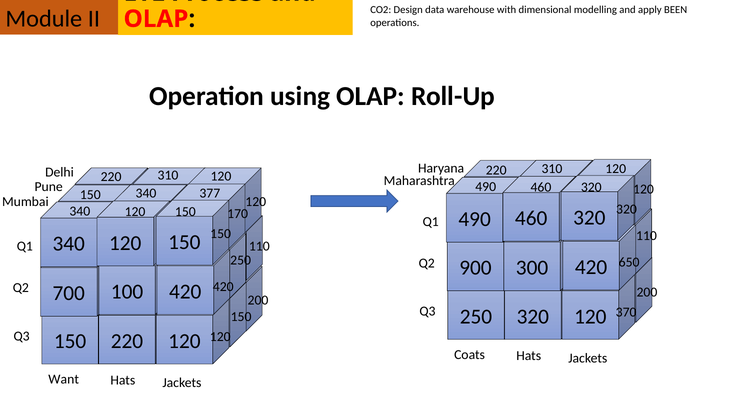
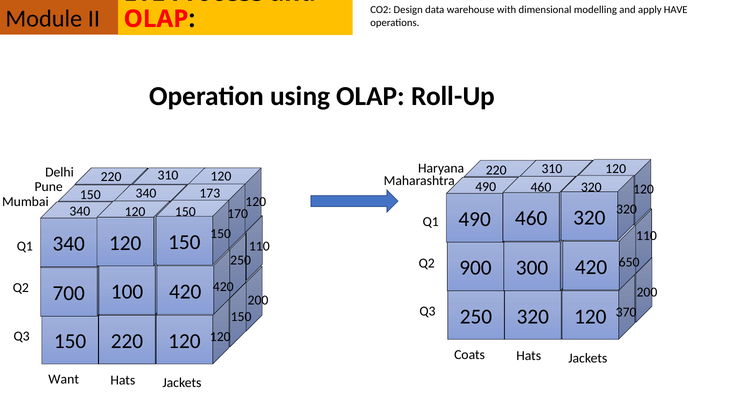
BEEN: BEEN -> HAVE (676, 10)
377: 377 -> 173 (210, 194)
